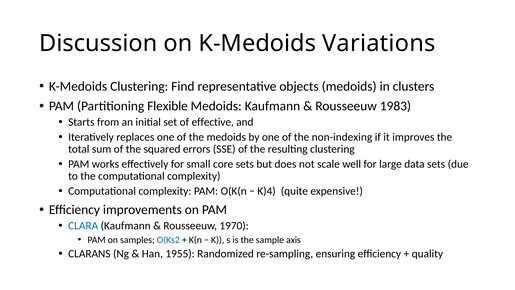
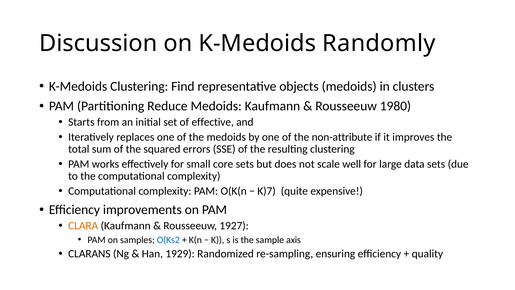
Variations: Variations -> Randomly (379, 43)
Flexible: Flexible -> Reduce (167, 106)
1983: 1983 -> 1980 (395, 106)
non-indexing: non-indexing -> non-attribute (342, 137)
K)4: K)4 -> K)7 (267, 191)
CLARA colour: blue -> orange (83, 226)
1970: 1970 -> 1927 (234, 226)
1955: 1955 -> 1929 (180, 254)
